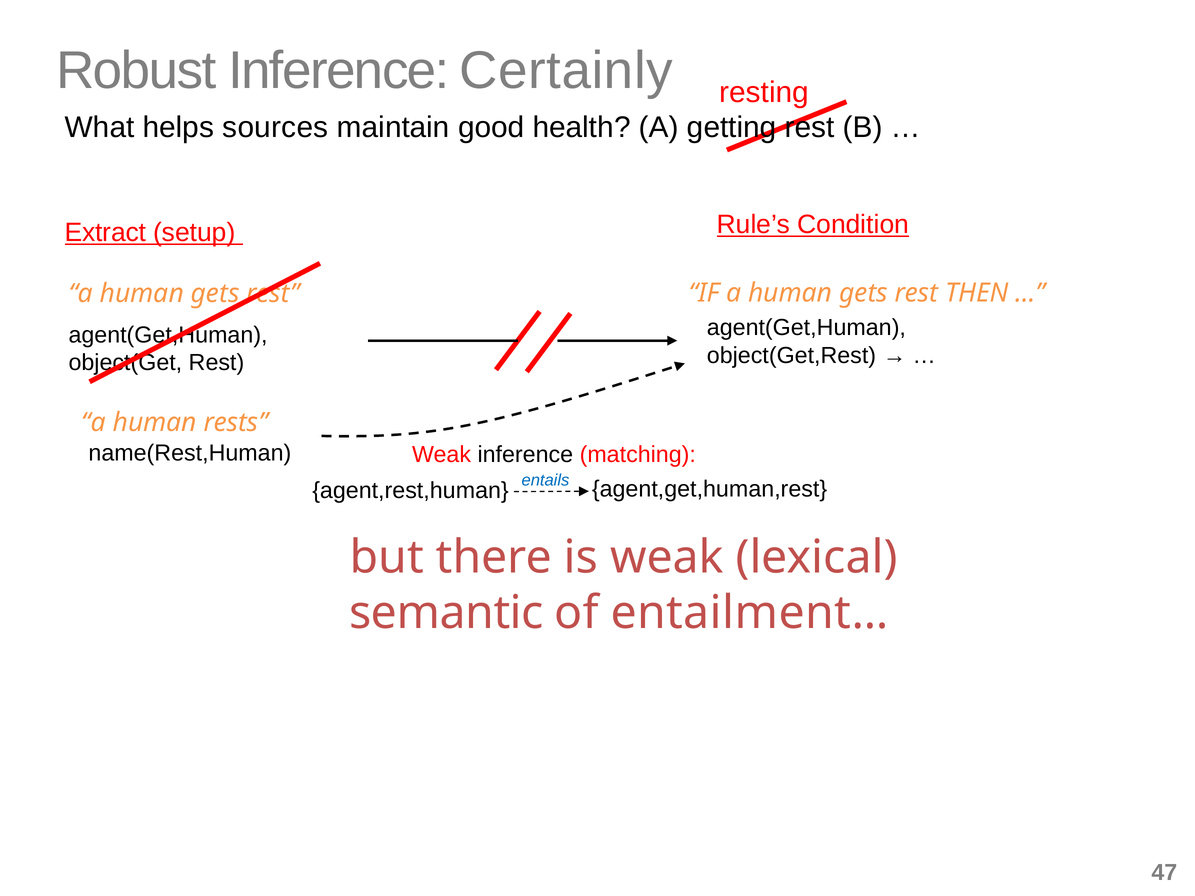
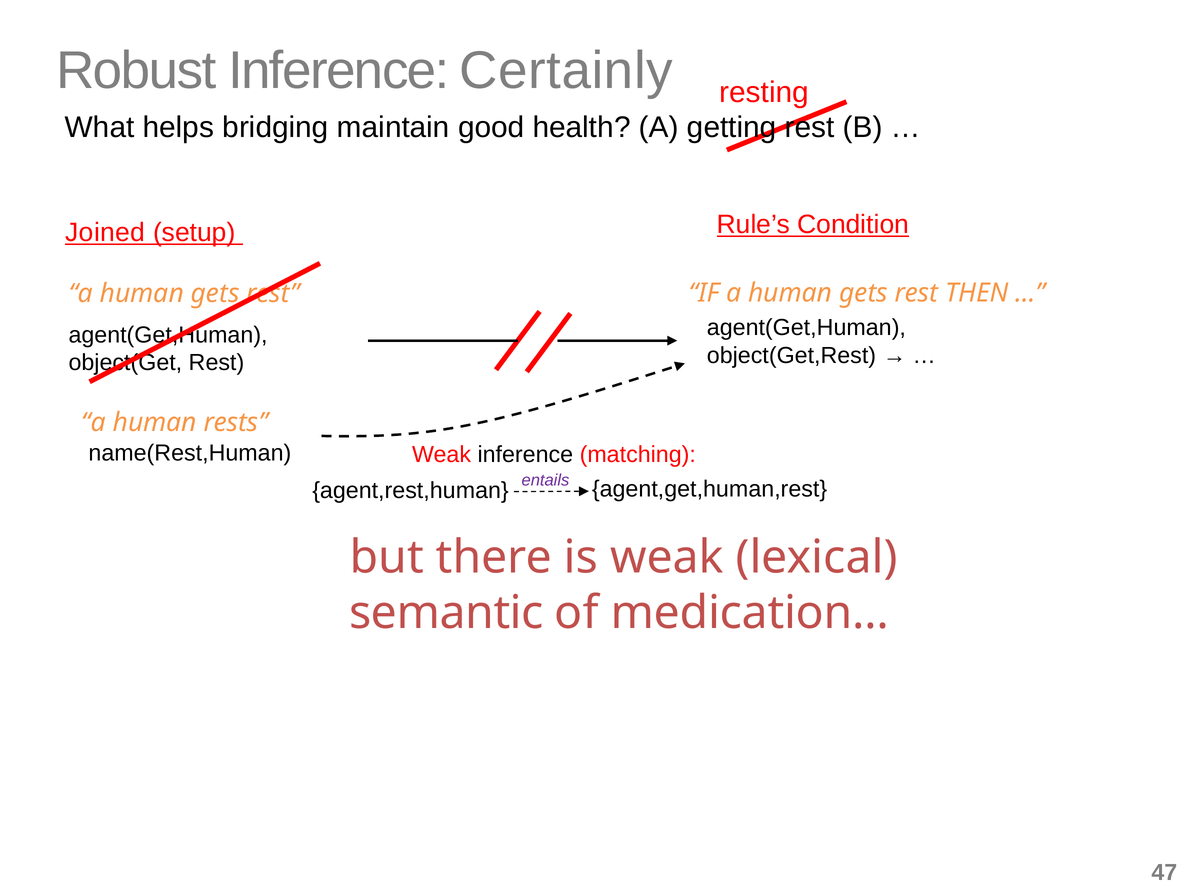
sources: sources -> bridging (276, 128)
Extract: Extract -> Joined (105, 232)
entails colour: blue -> purple (545, 480)
entailment…: entailment… -> medication… (750, 613)
